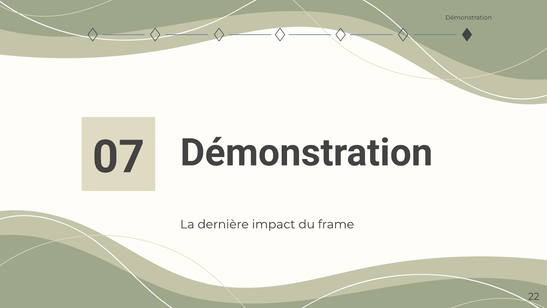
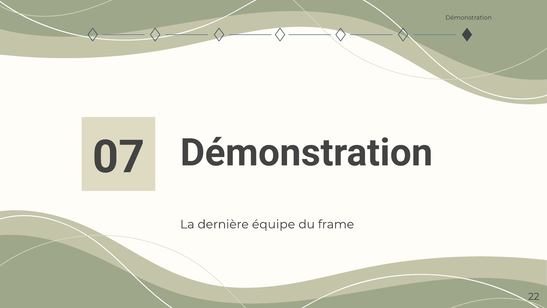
impact: impact -> équipe (274, 224)
